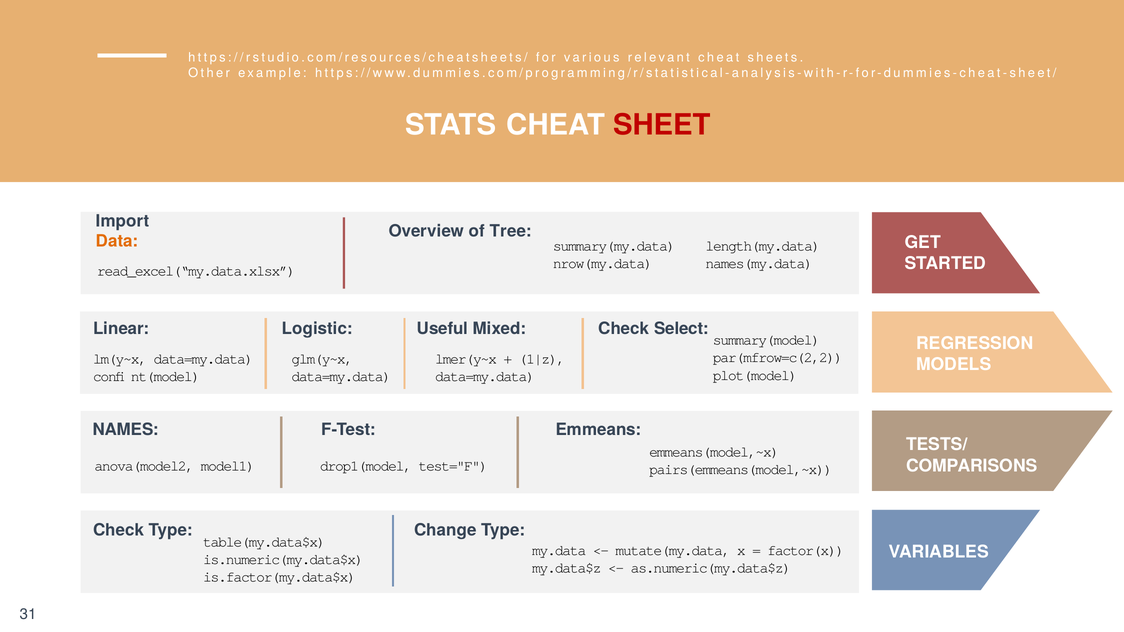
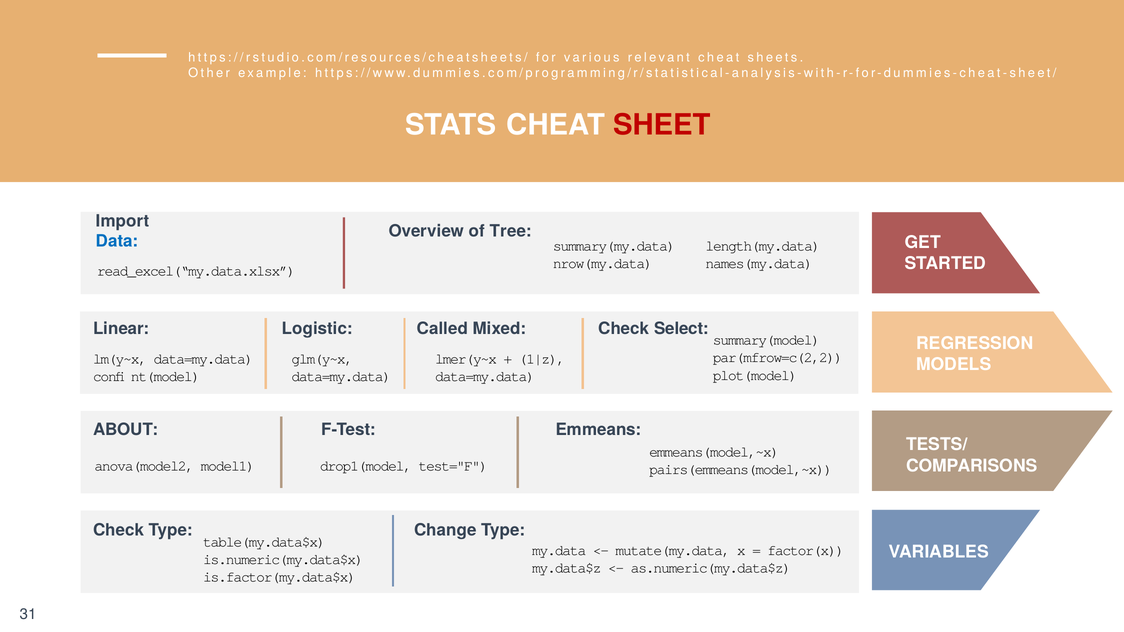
Data colour: orange -> blue (117, 242)
Useful: Useful -> Called (442, 329)
NAMES: NAMES -> ABOUT (126, 430)
